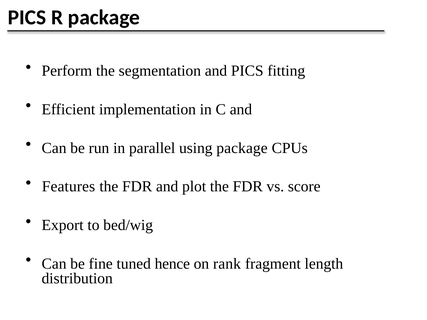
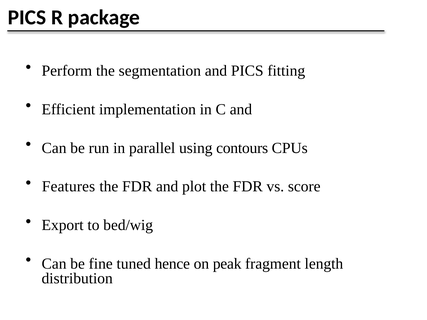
using package: package -> contours (242, 148)
rank: rank -> peak (227, 264)
